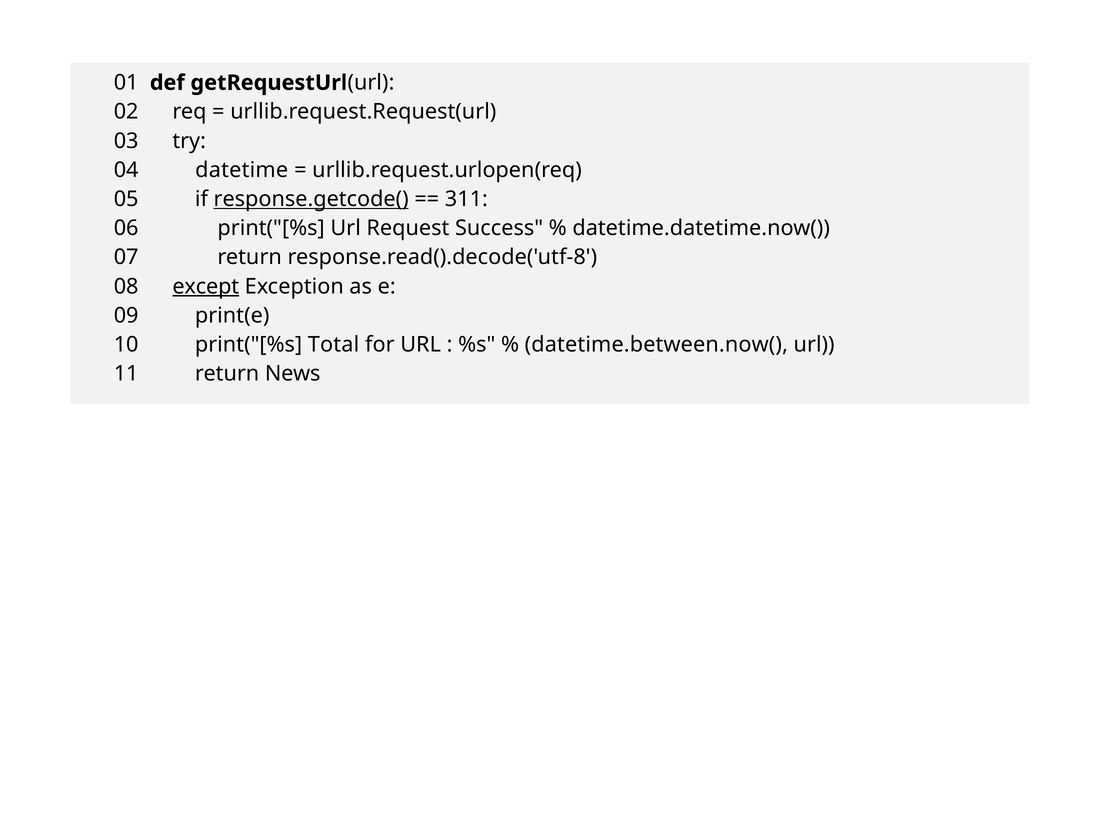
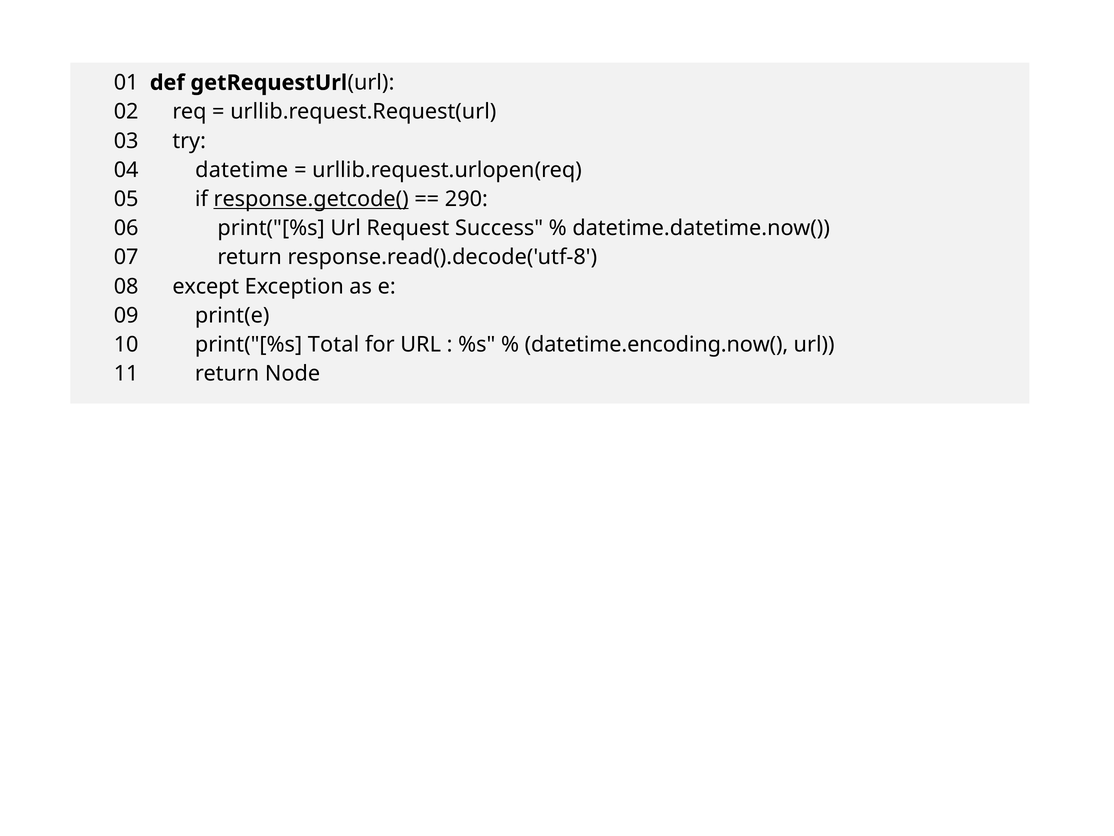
311: 311 -> 290 (466, 199)
except underline: present -> none (206, 286)
datetime.between.now(: datetime.between.now( -> datetime.encoding.now( (656, 344)
News: News -> Node (293, 373)
